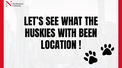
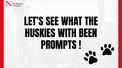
LOCATION: LOCATION -> PROMPTS (59, 46)
